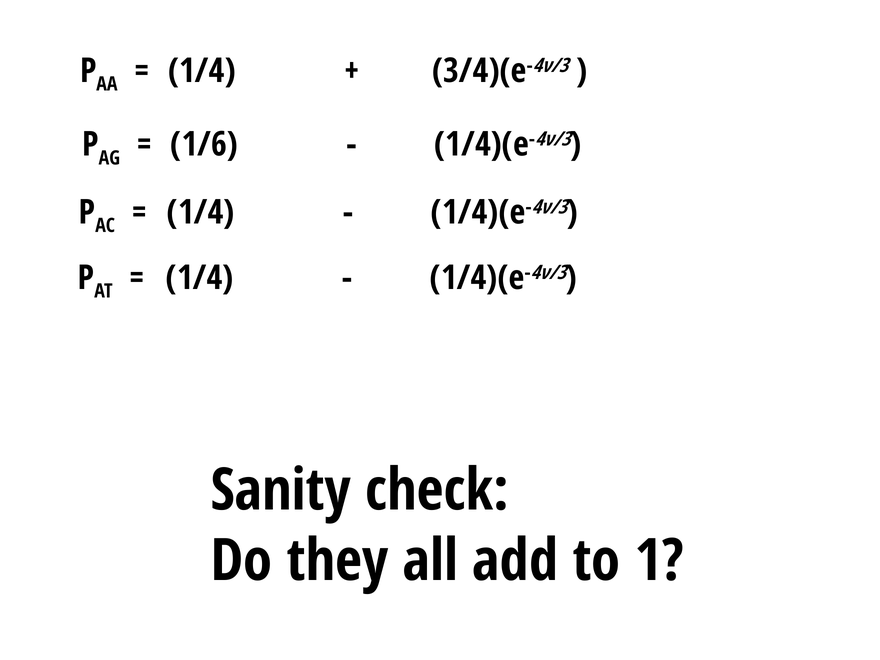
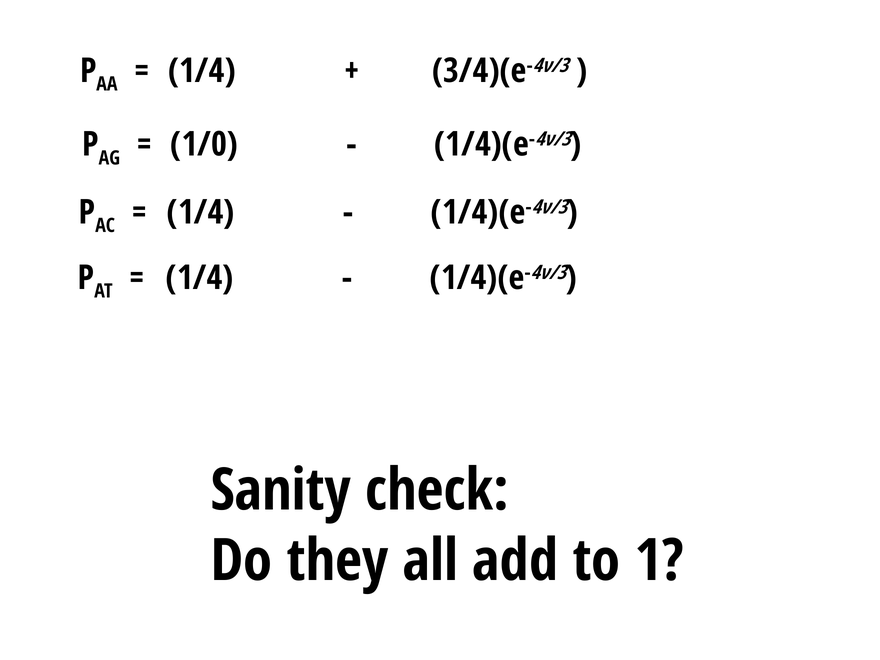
1/6: 1/6 -> 1/0 (204, 145)
